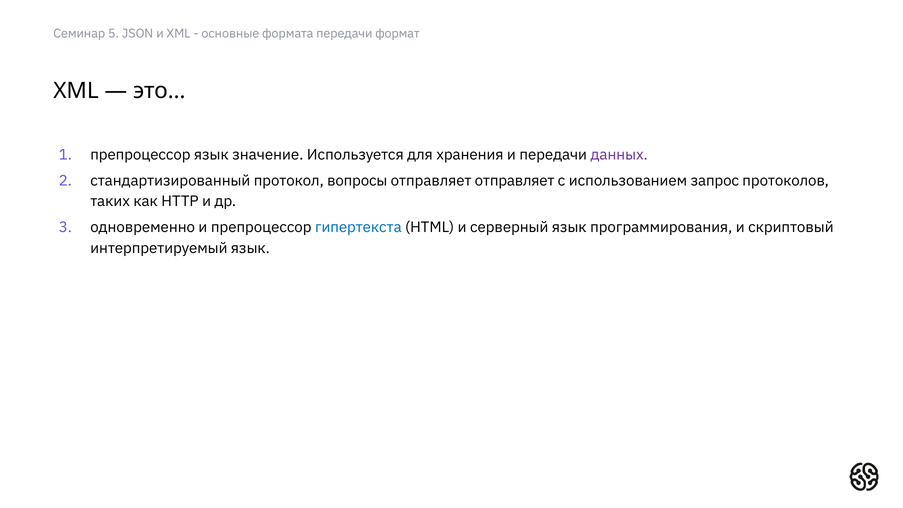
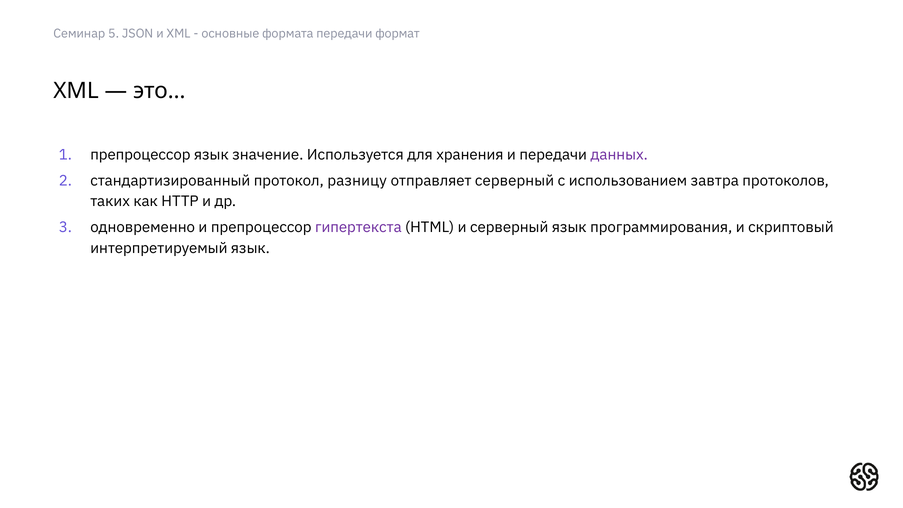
вопросы: вопросы -> разницу (357, 181)
отправляет отправляет: отправляет -> серверный (515, 181)
запрос: запрос -> завтра (715, 181)
гипертекста colour: blue -> purple (358, 227)
